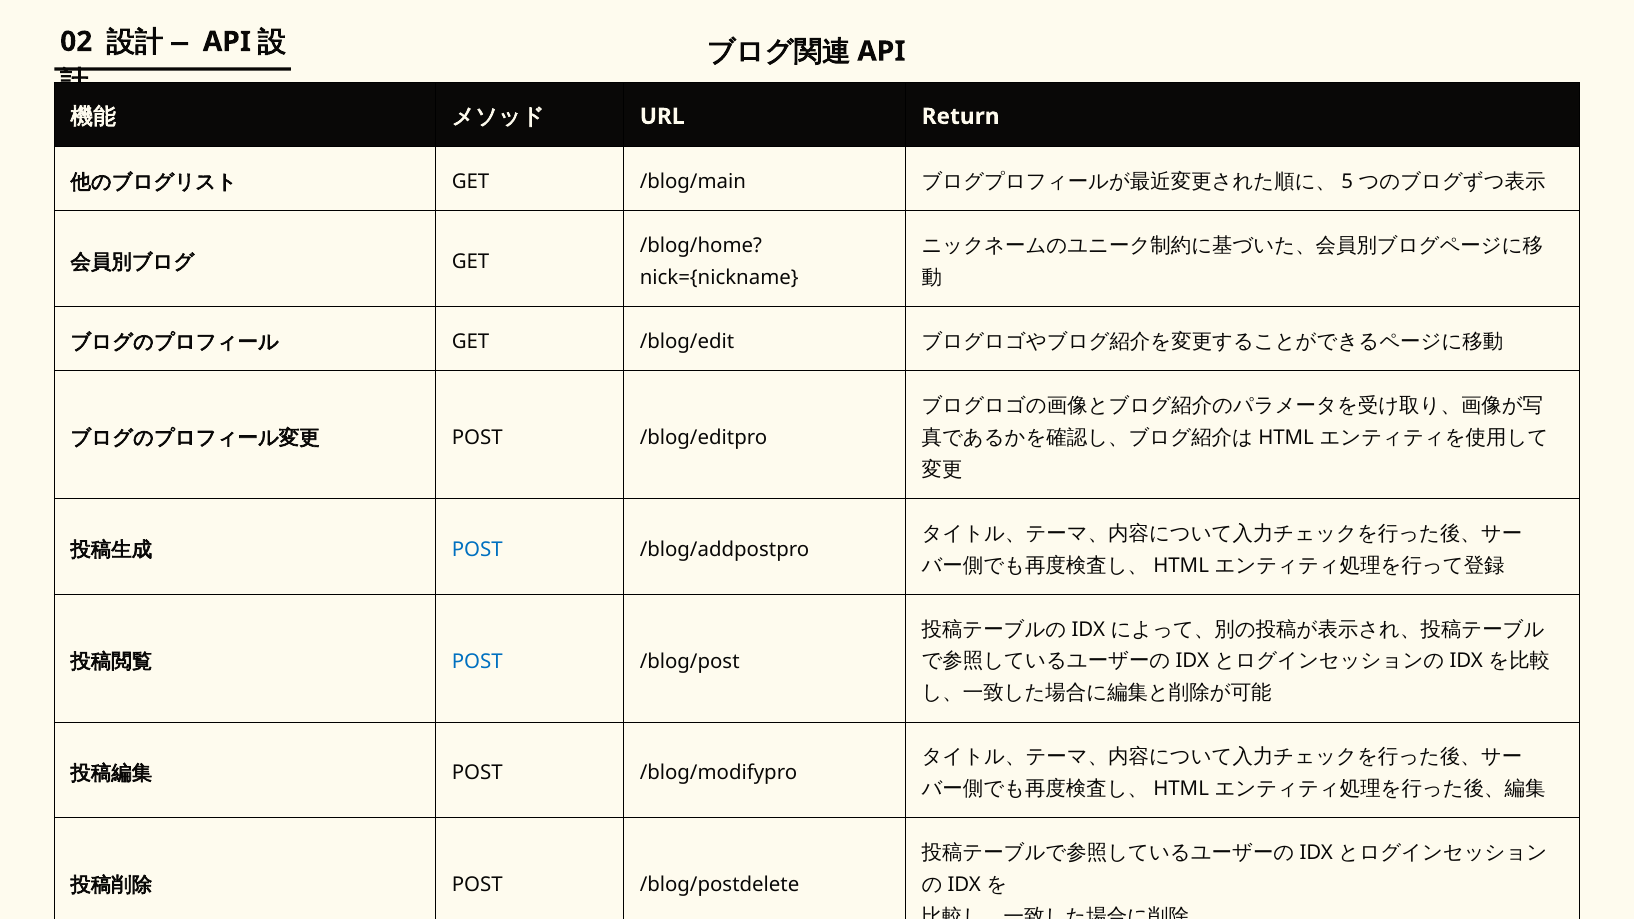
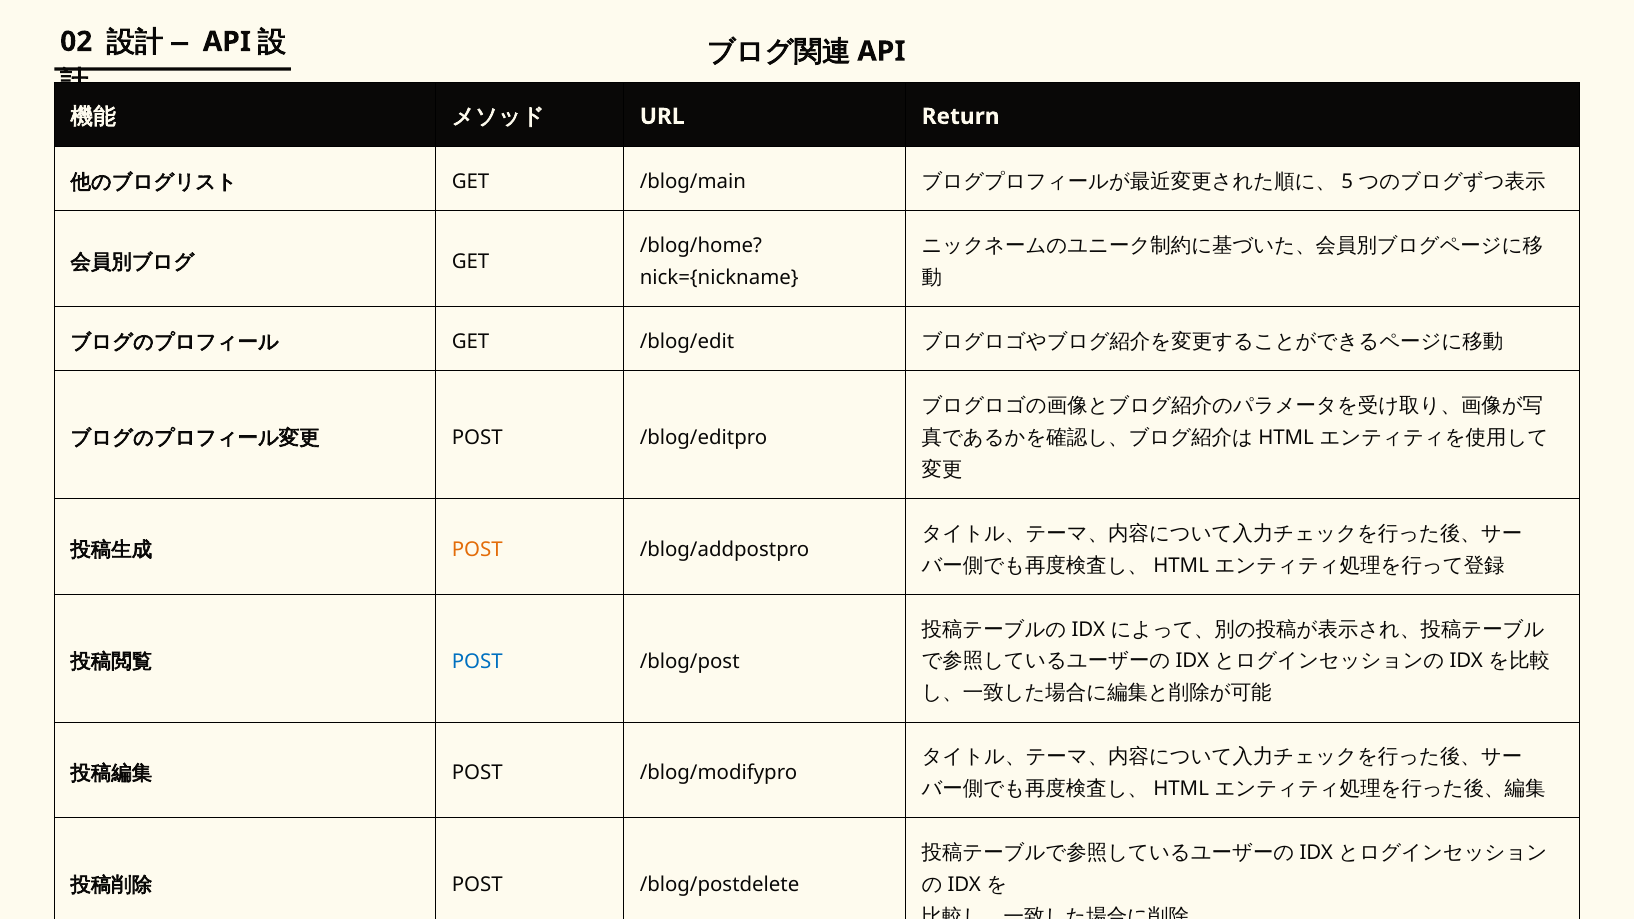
POST colour: blue -> orange (477, 550)
